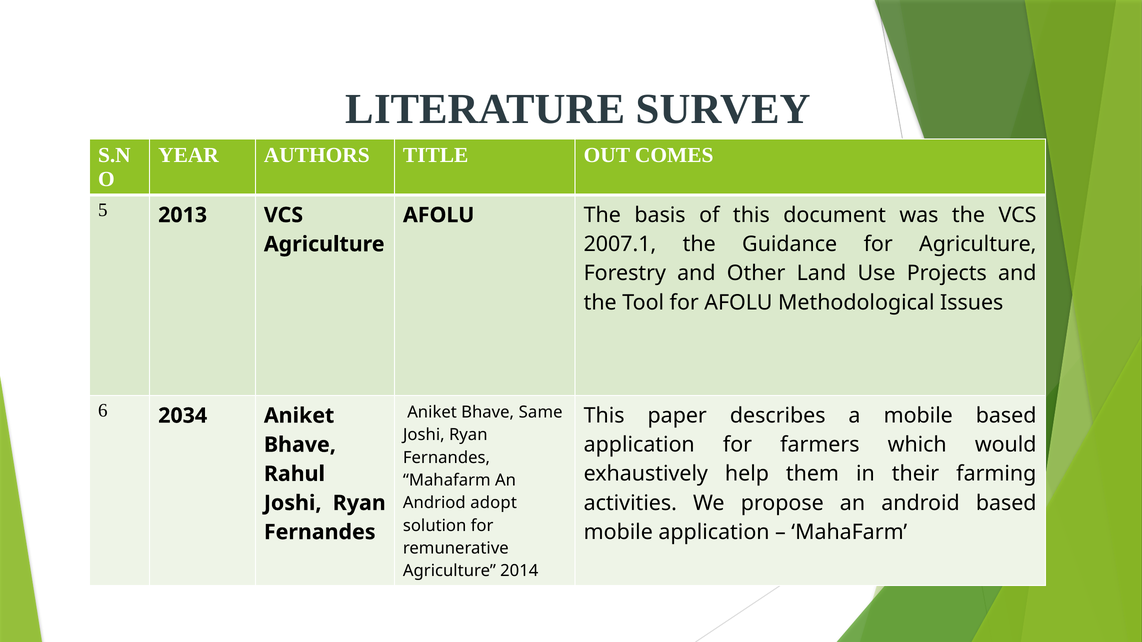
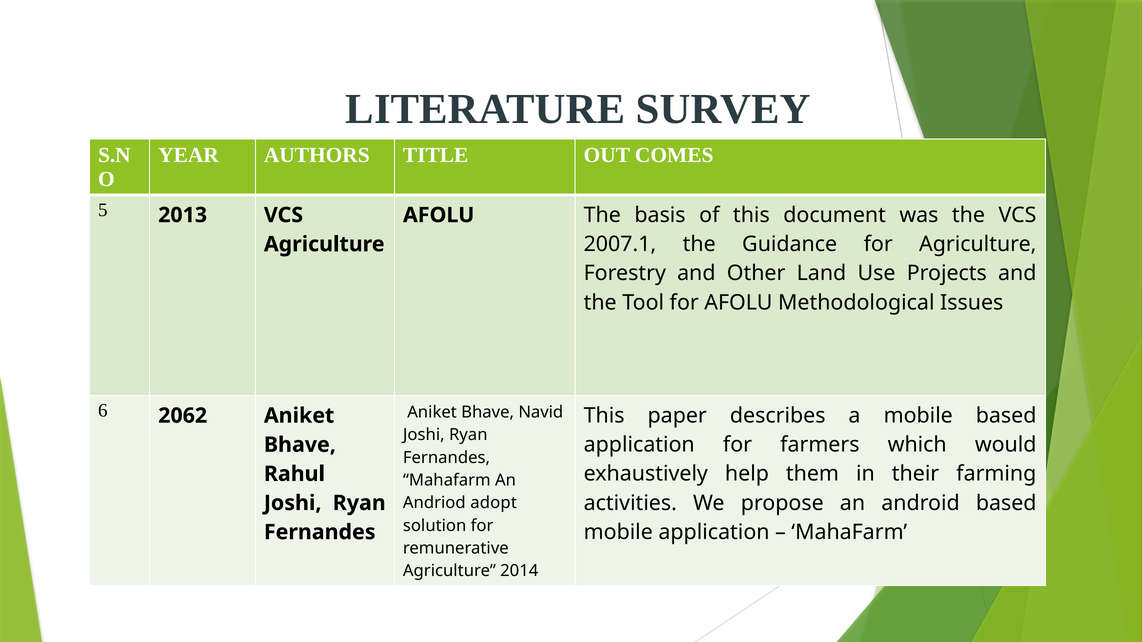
Same: Same -> Navid (541, 412)
2034: 2034 -> 2062 (183, 416)
